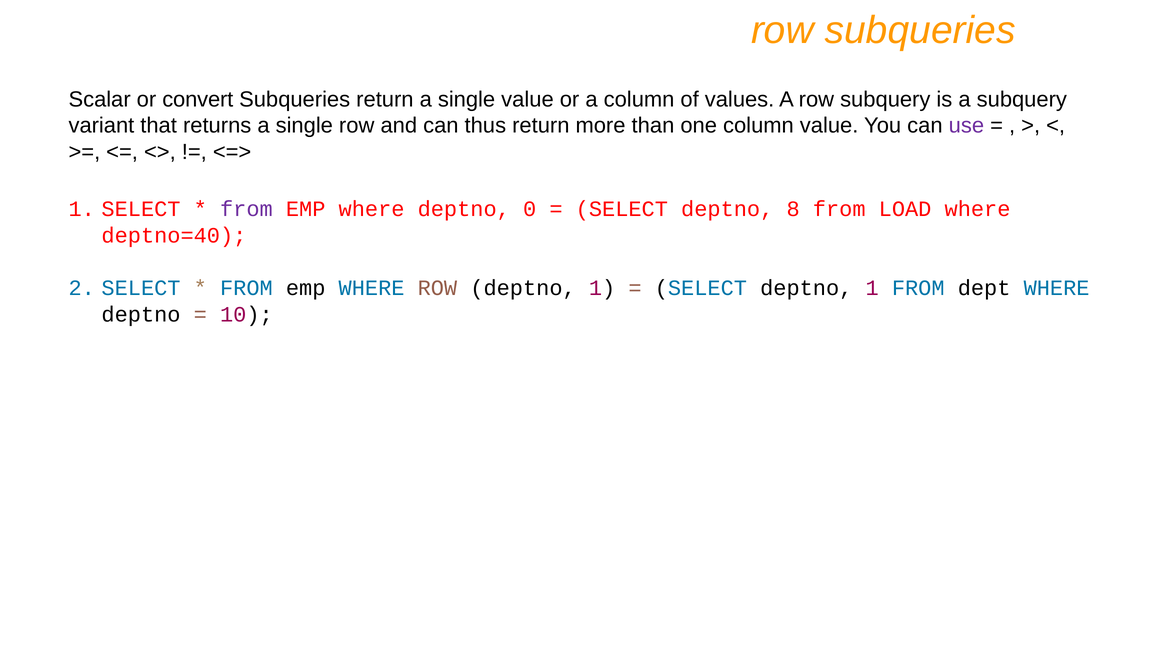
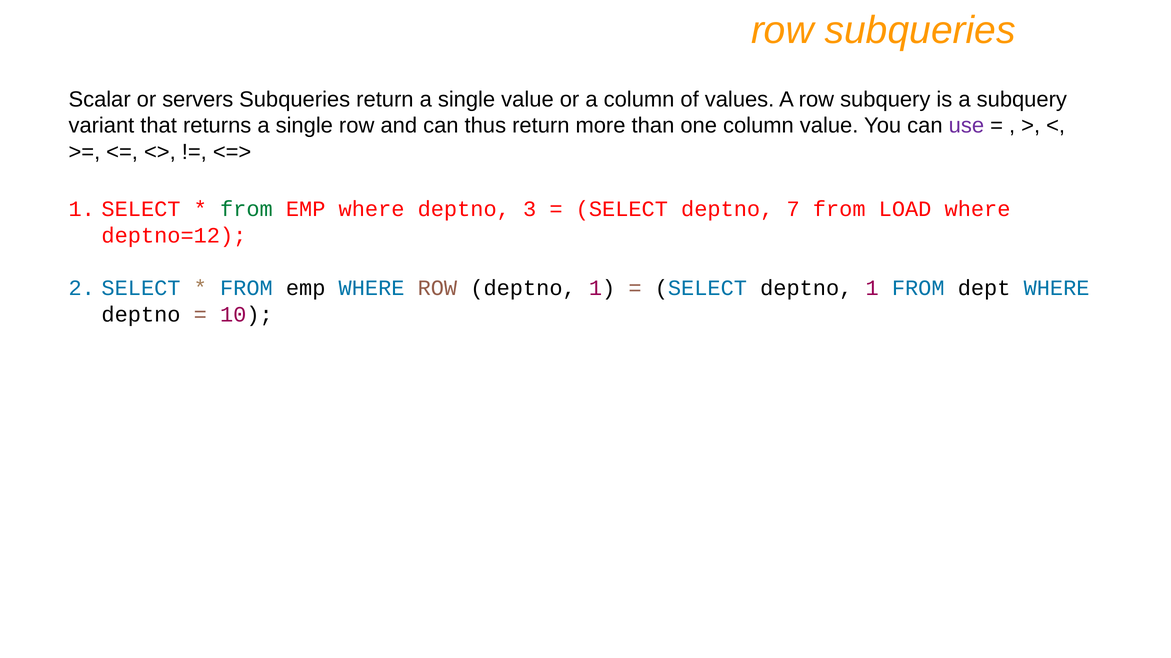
convert: convert -> servers (198, 99)
from colour: purple -> green (246, 209)
0: 0 -> 3 (530, 209)
8: 8 -> 7 (793, 209)
deptno=40: deptno=40 -> deptno=12 (174, 236)
